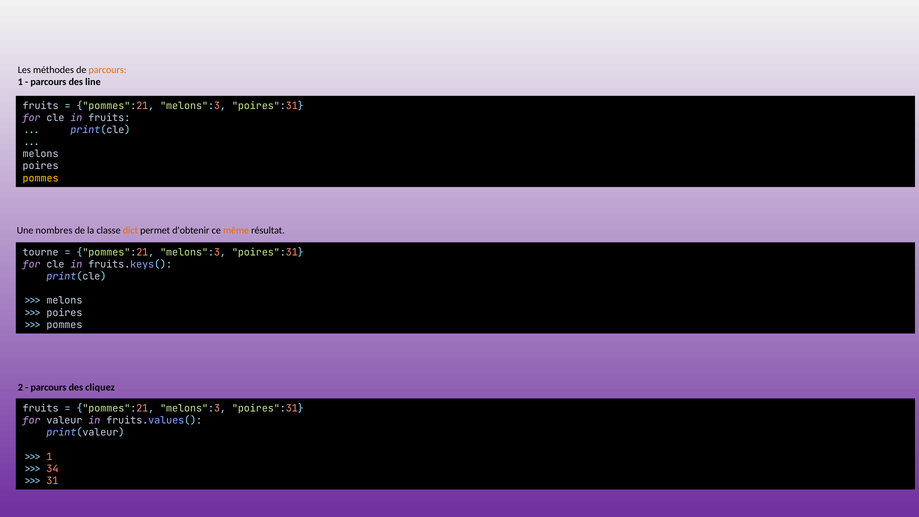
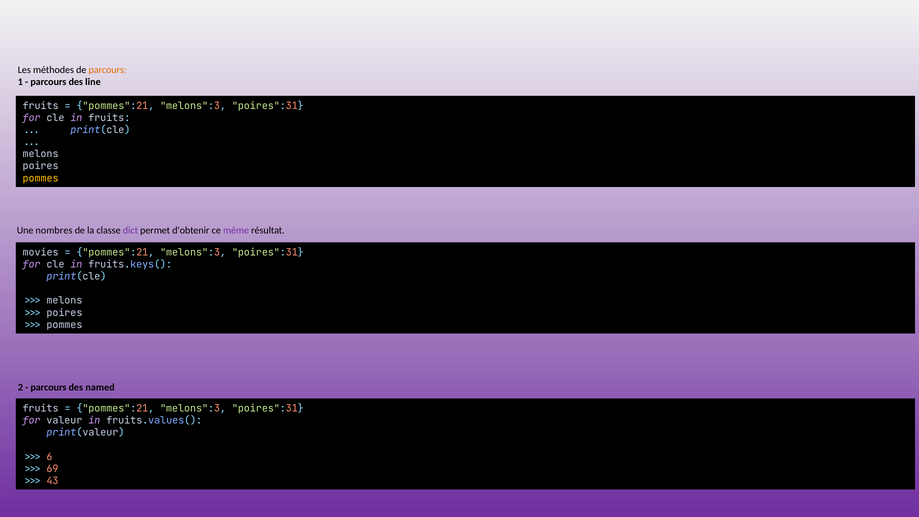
dict colour: orange -> purple (130, 231)
même colour: orange -> purple (236, 231)
tourne: tourne -> movies (41, 252)
cliquez: cliquez -> named (100, 387)
1: 1 -> 6 (49, 457)
34: 34 -> 69 (52, 469)
31: 31 -> 43 (52, 481)
